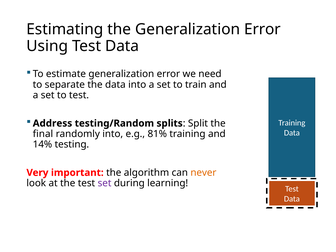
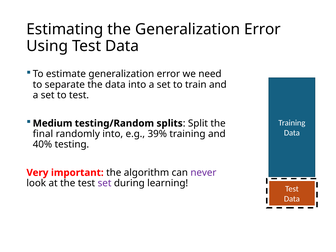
Address: Address -> Medium (53, 123)
81%: 81% -> 39% (157, 134)
14%: 14% -> 40% (42, 144)
never colour: orange -> purple (203, 173)
